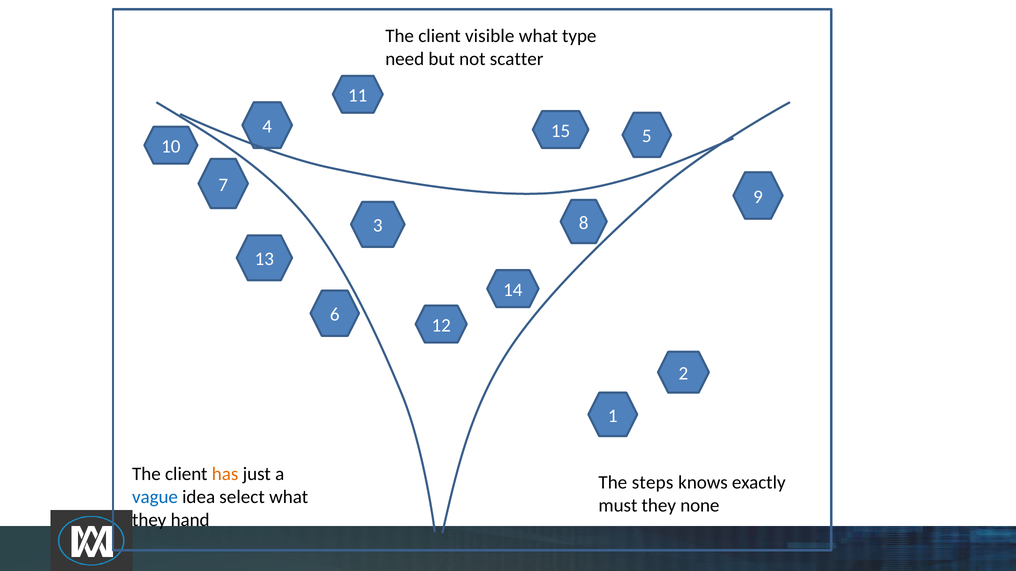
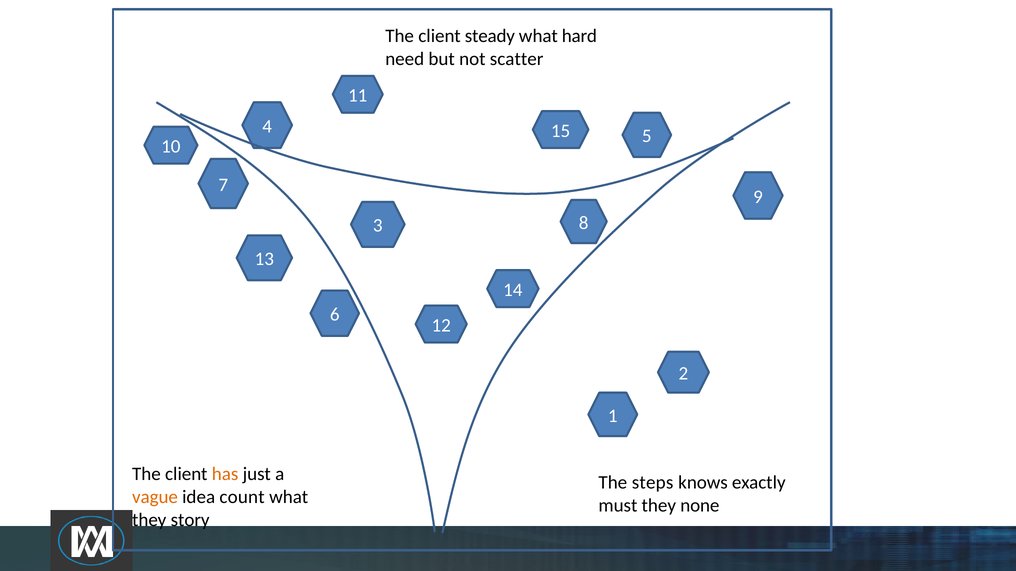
visible: visible -> steady (490, 36)
type: type -> hard (579, 36)
vague colour: blue -> orange (155, 497)
select: select -> count (242, 497)
hand: hand -> story (190, 520)
